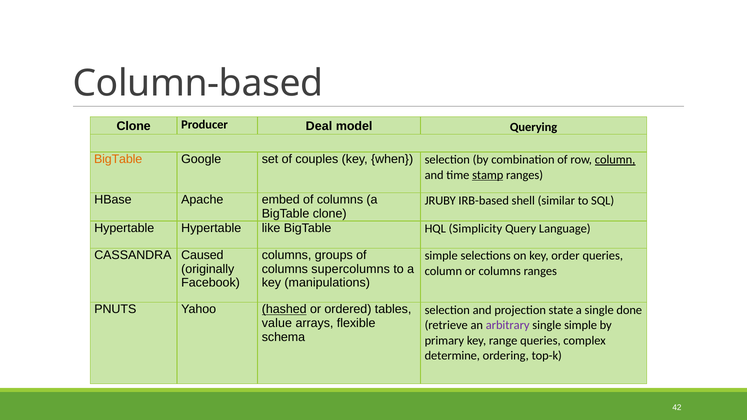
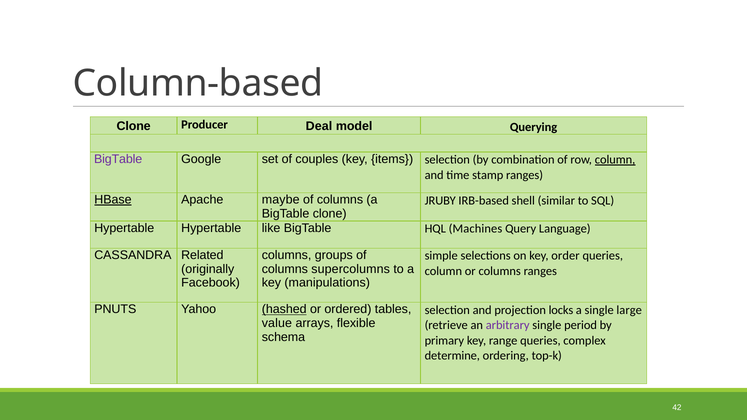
BigTable colour: orange -> purple (118, 159)
when: when -> items (392, 159)
stamp underline: present -> none (488, 175)
HBase underline: none -> present (113, 200)
embed: embed -> maybe (281, 200)
Simplicity: Simplicity -> Machines (475, 229)
Caused: Caused -> Related (202, 255)
state: state -> locks (561, 310)
done: done -> large (629, 310)
single simple: simple -> period (581, 325)
